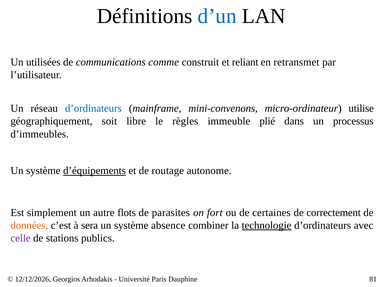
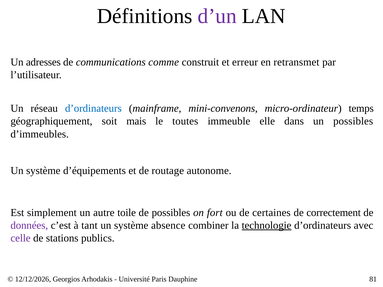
d’un colour: blue -> purple (217, 16)
utilisées: utilisées -> adresses (43, 62)
reliant: reliant -> erreur (245, 62)
utilise: utilise -> temps (361, 109)
libre: libre -> mais (136, 121)
règles: règles -> toutes (185, 121)
plié: plié -> elle (267, 121)
un processus: processus -> possibles (353, 121)
d’équipements underline: present -> none (94, 171)
flots: flots -> toile (127, 213)
de parasites: parasites -> possibles (171, 213)
données colour: orange -> purple (29, 225)
sera: sera -> tant (89, 225)
